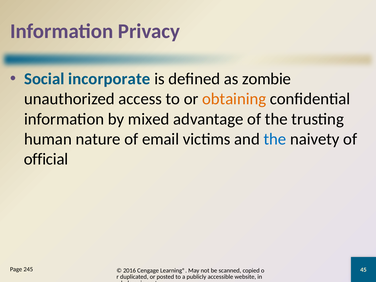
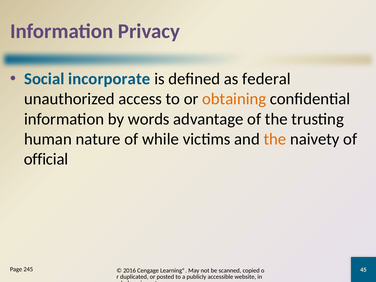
zombie: zombie -> federal (267, 79)
mixed: mixed -> words (149, 119)
email: email -> while (160, 139)
the colour: blue -> orange (275, 139)
